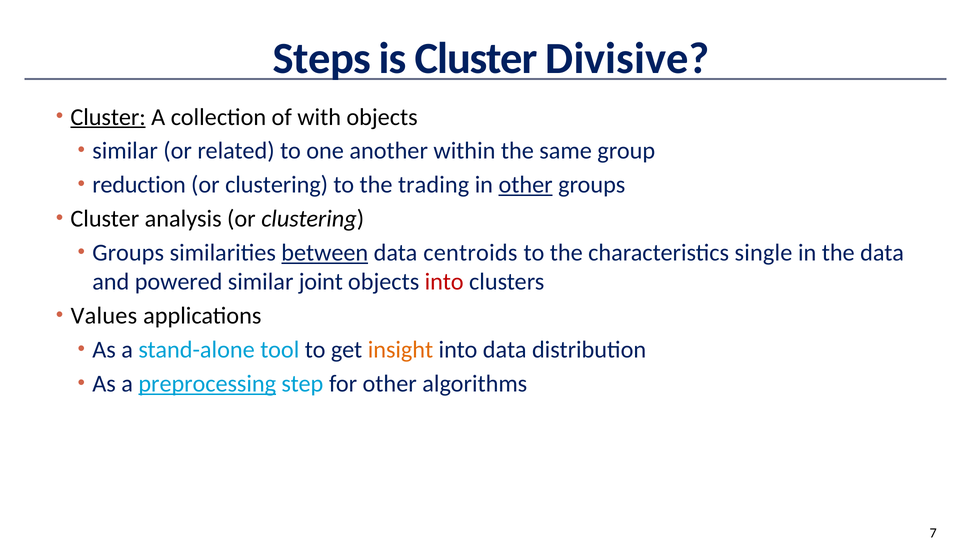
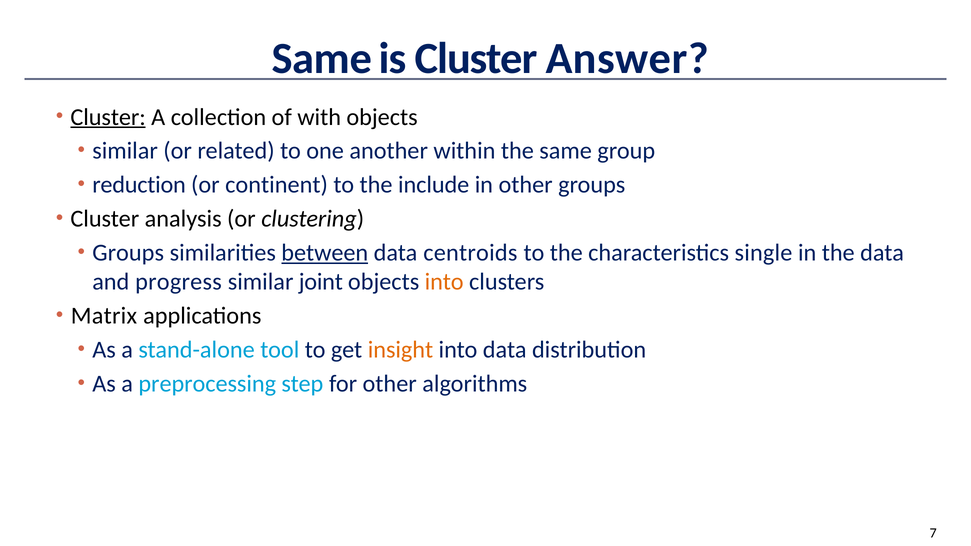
Steps: Steps -> Same (322, 59)
Divisive: Divisive -> Answer (627, 59)
clustering: clustering -> continent (277, 185)
trading: trading -> include (434, 185)
other underline: present -> none (526, 185)
powered: powered -> progress (178, 282)
into colour: red -> orange (444, 282)
Values: Values -> Matrix (104, 316)
preprocessing underline: present -> none (207, 384)
